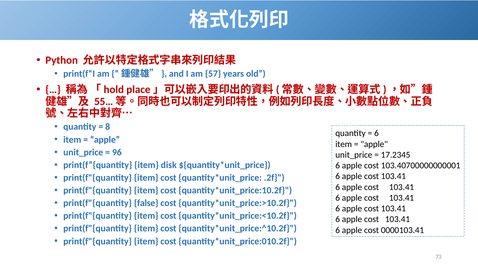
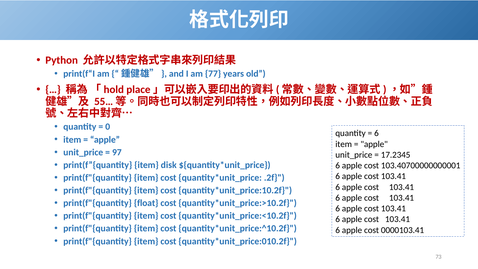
57: 57 -> 77 (213, 74)
8: 8 -> 0 (108, 127)
96: 96 -> 97 (117, 152)
false: false -> float (146, 203)
